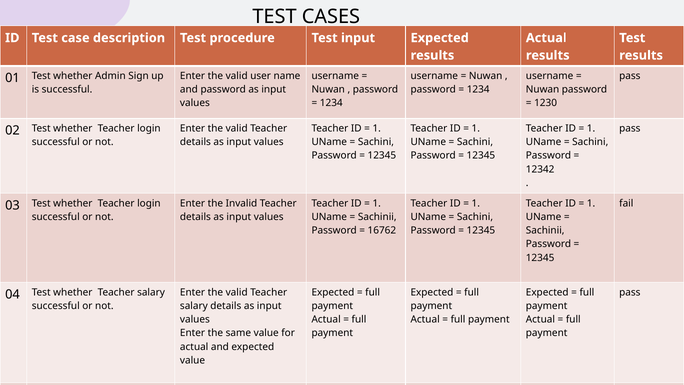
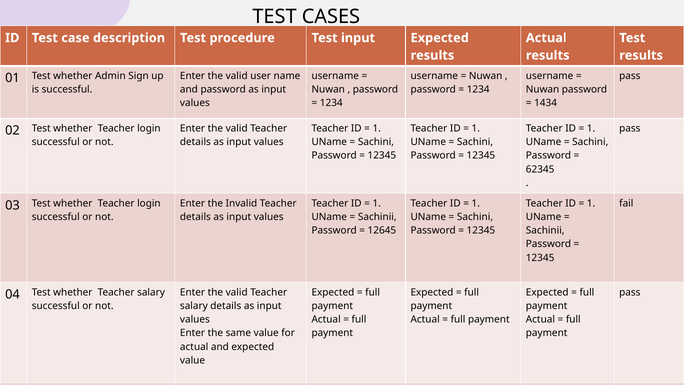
1230: 1230 -> 1434 (546, 103)
12342: 12342 -> 62345 (540, 169)
16762: 16762 -> 12645 (382, 230)
